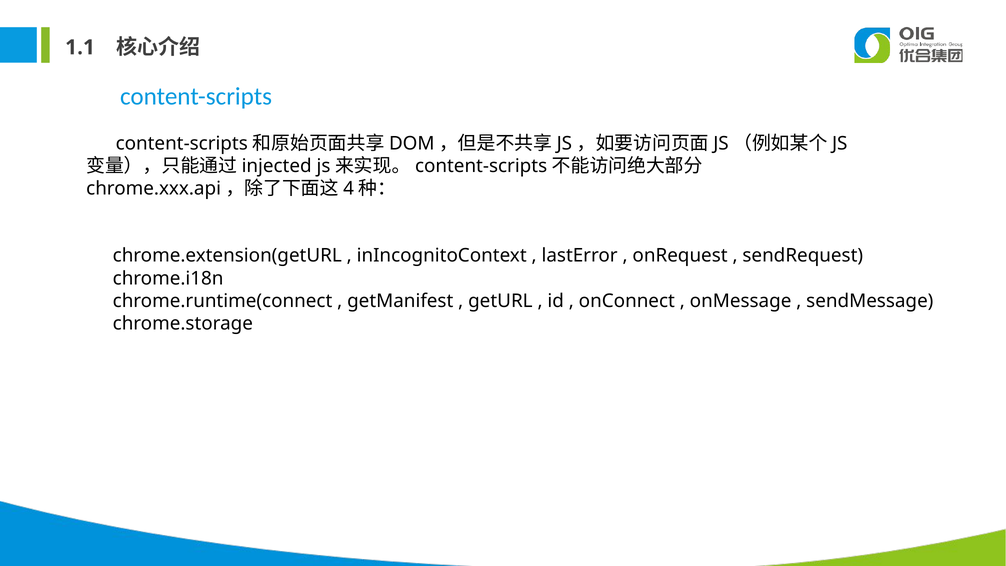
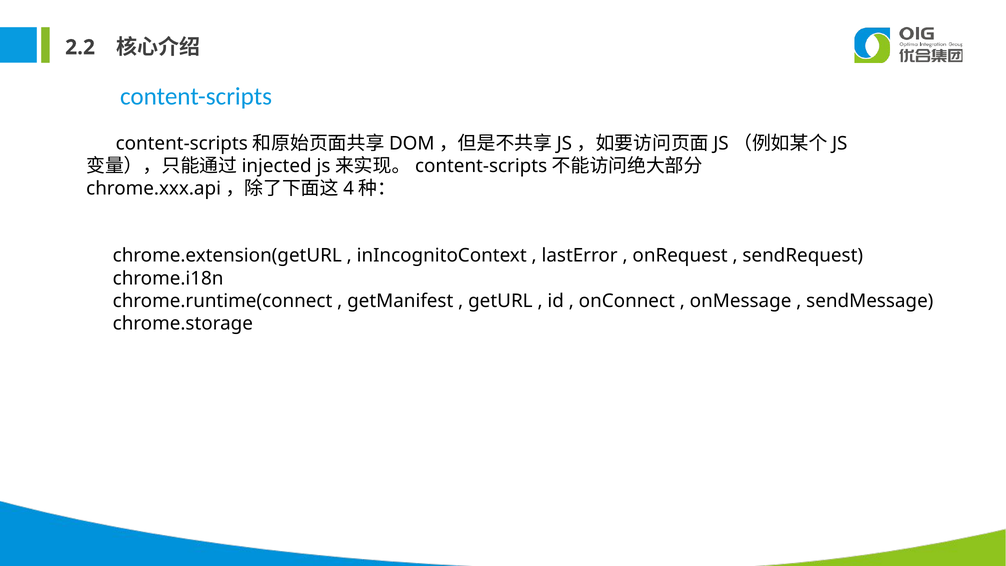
1.1: 1.1 -> 2.2 (80, 47)
